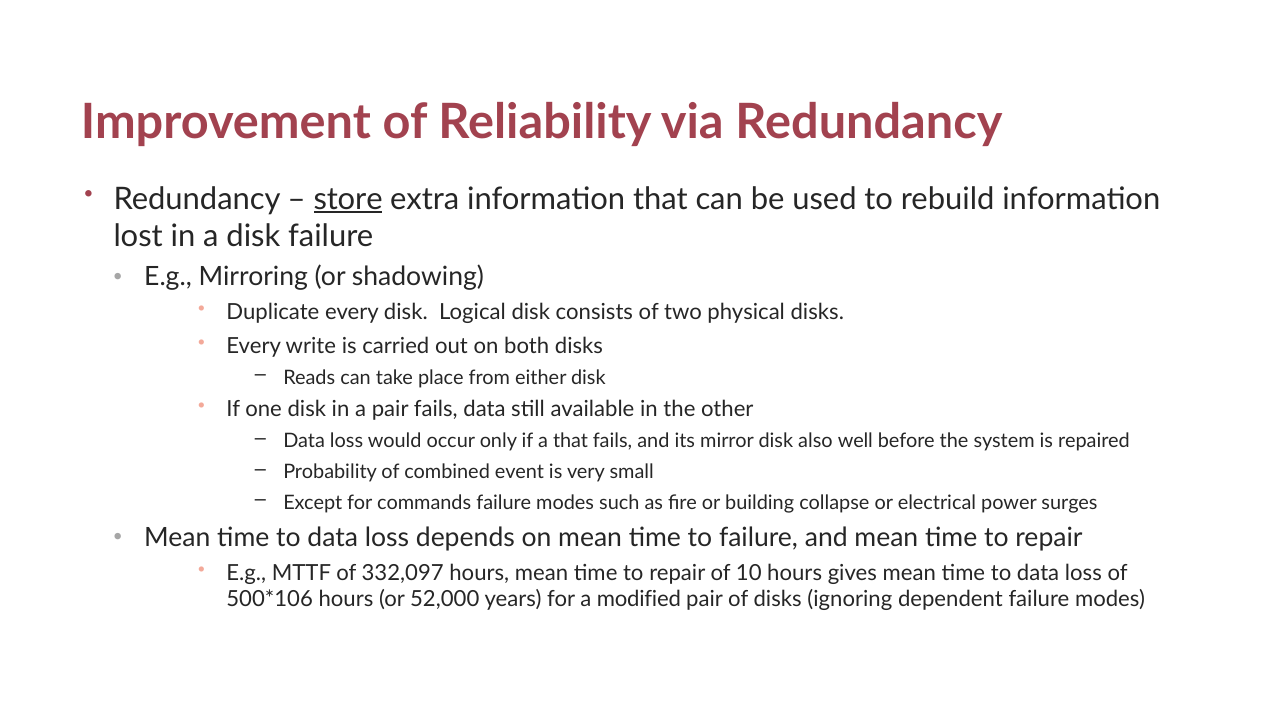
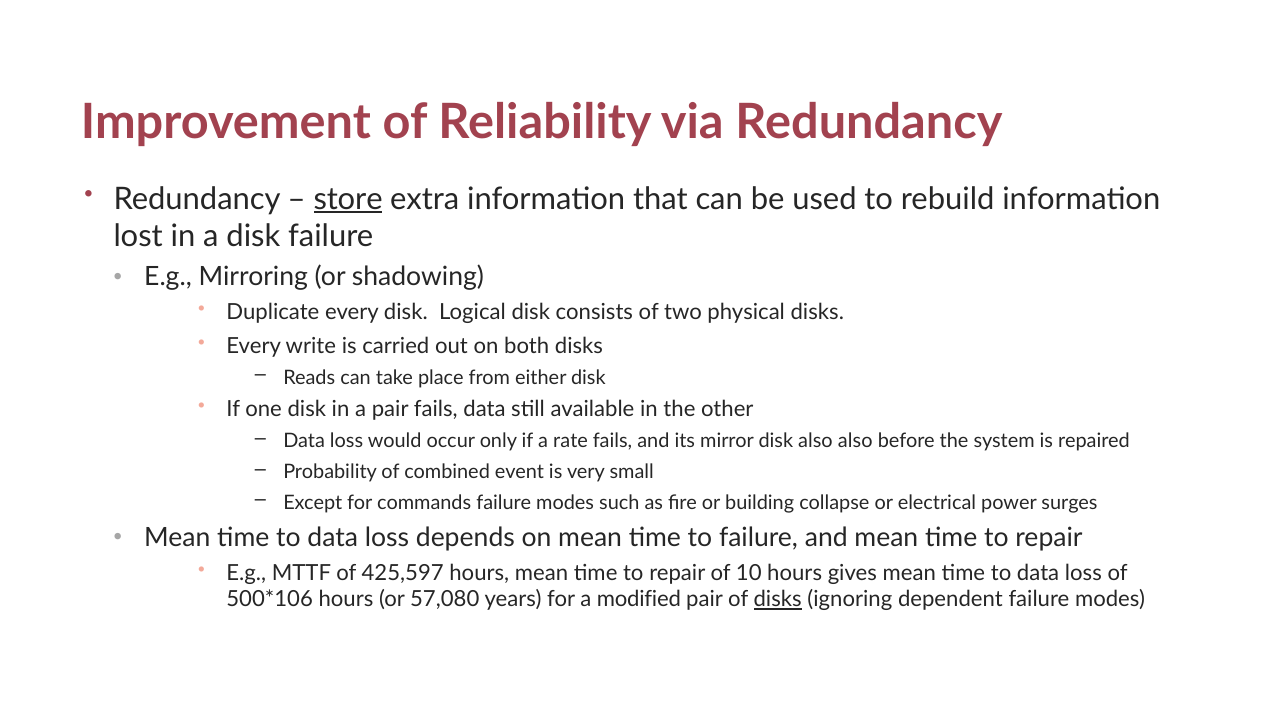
a that: that -> rate (571, 441)
also well: well -> also (855, 441)
332,097: 332,097 -> 425,597 (403, 573)
52,000: 52,000 -> 57,080 (445, 599)
disks underline: none -> present (778, 599)
